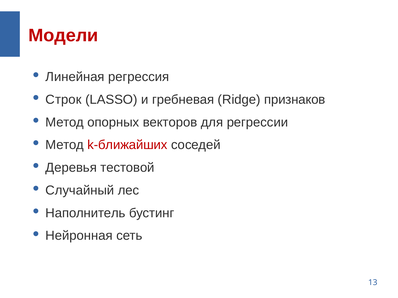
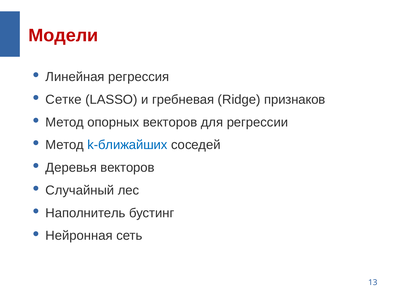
Строк: Строк -> Сетке (64, 100)
k-ближайших colour: red -> blue (127, 145)
Деревья тестовой: тестовой -> векторов (127, 168)
